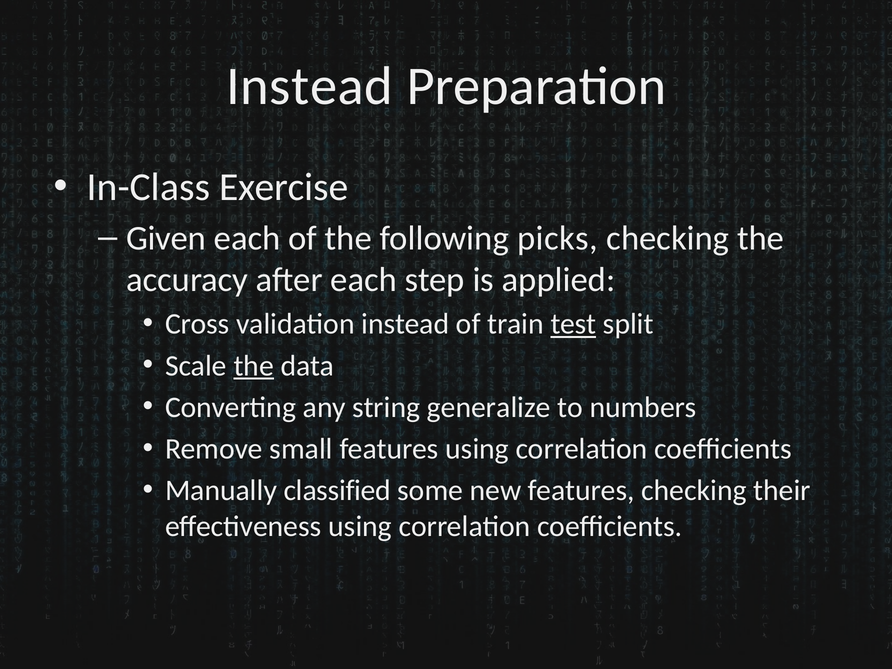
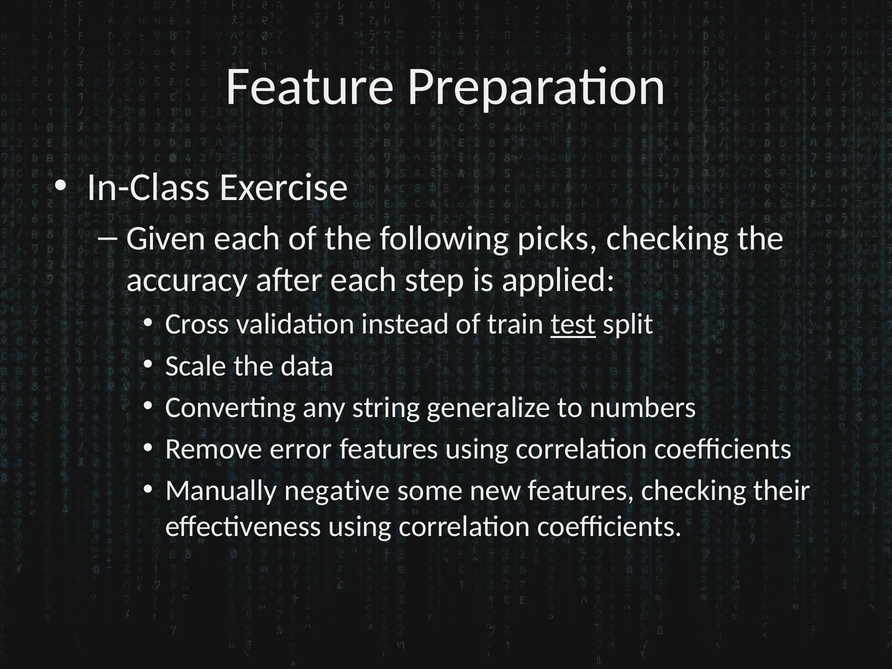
Instead: Instead -> Feature (310, 86)
the underline: present -> none (254, 366)
small: small -> error (301, 449)
classified: classified -> negative (337, 491)
